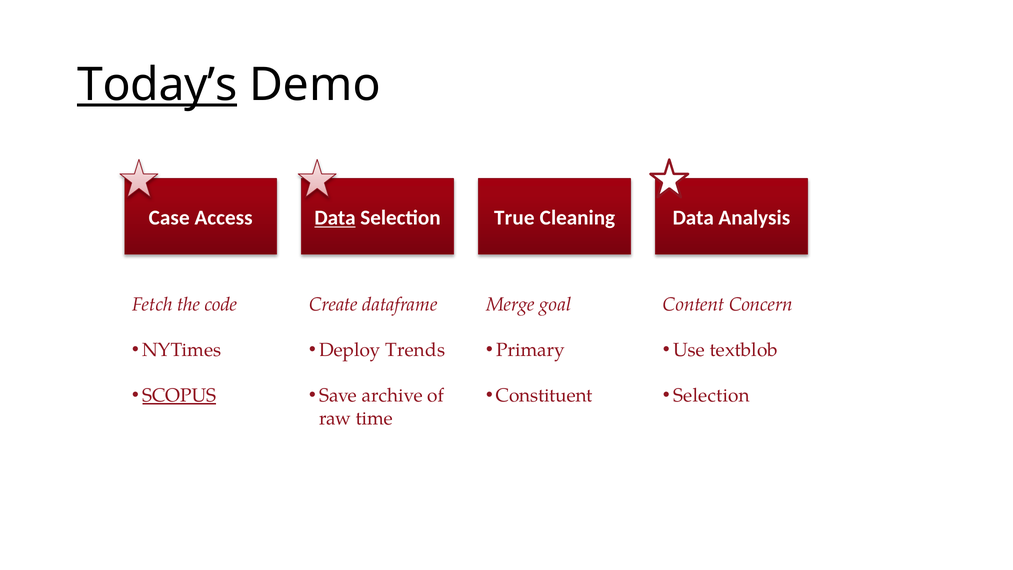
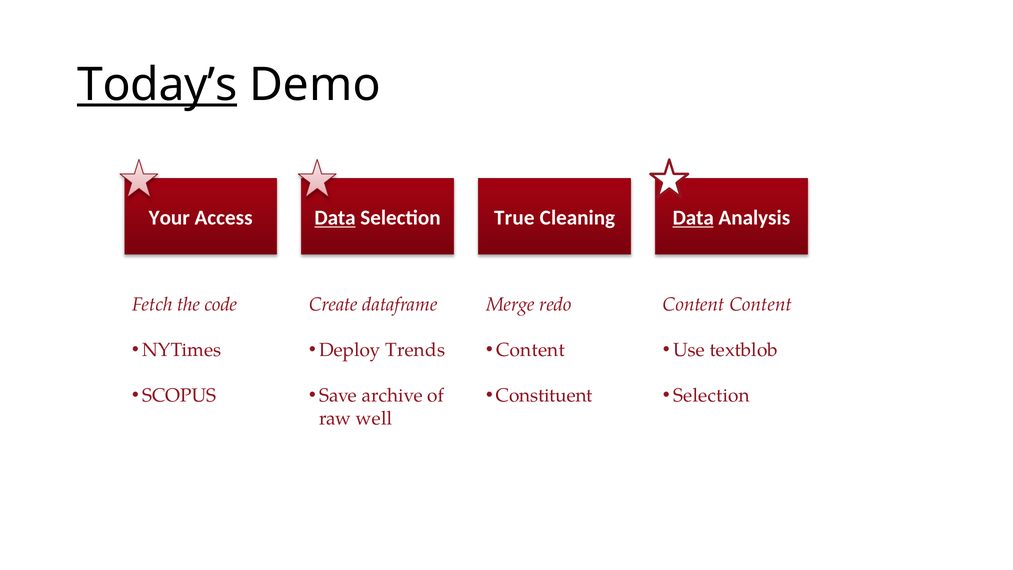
Case: Case -> Your (169, 218)
Data underline: none -> present (693, 218)
goal: goal -> redo (556, 304)
Content Concern: Concern -> Content (761, 304)
Primary: Primary -> Content (530, 350)
SCOPUS underline: present -> none (179, 395)
time: time -> well (374, 418)
